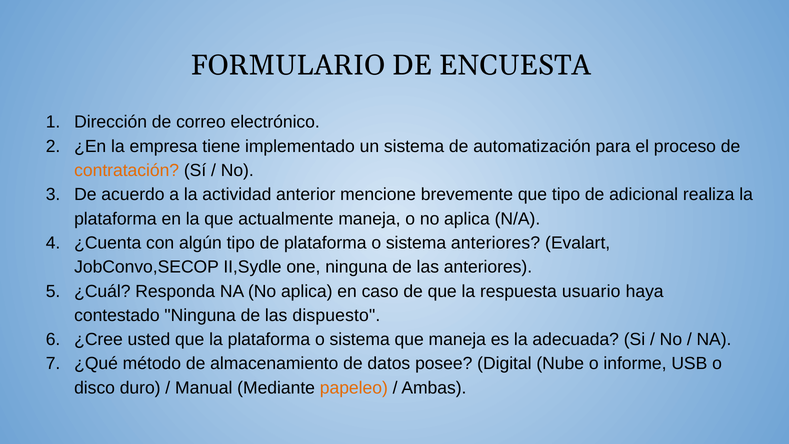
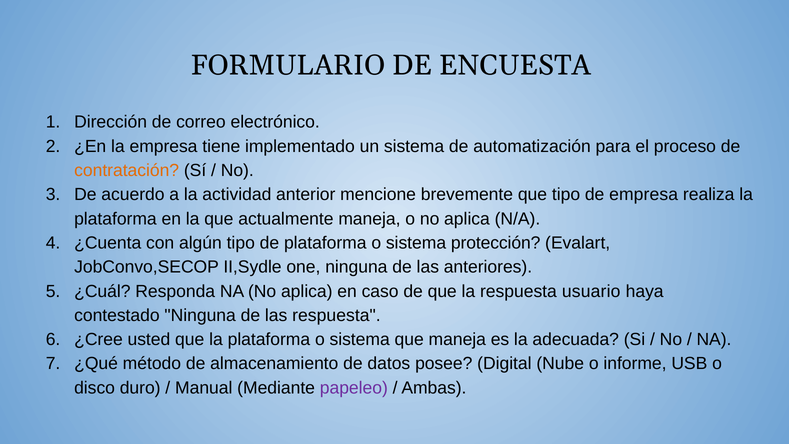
de adicional: adicional -> empresa (644, 195)
sistema anteriores: anteriores -> protección (496, 243)
las dispuesto: dispuesto -> respuesta (336, 315)
papeleo colour: orange -> purple (354, 388)
